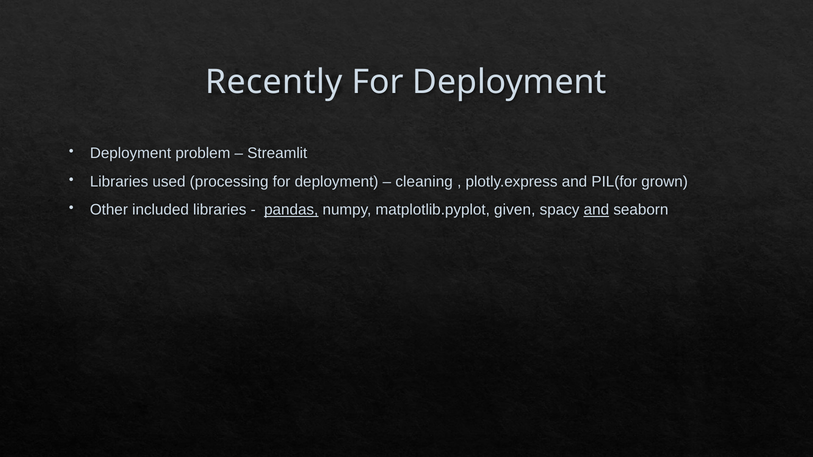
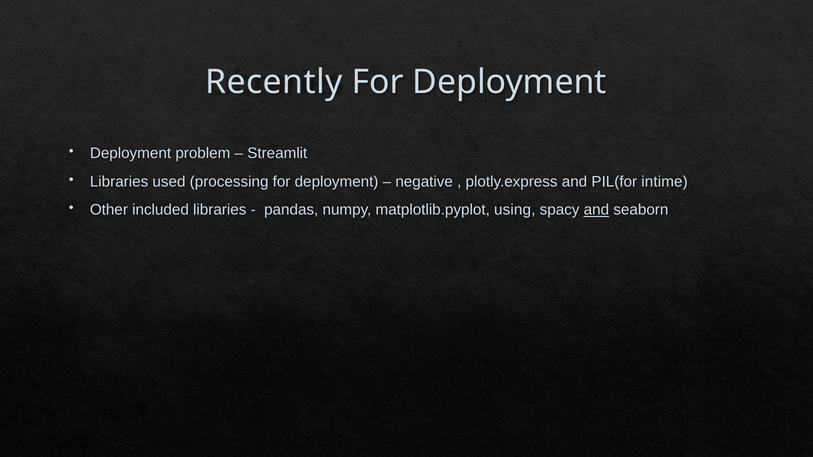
cleaning: cleaning -> negative (424, 182)
grown: grown -> intime (665, 182)
pandas underline: present -> none (291, 210)
given: given -> using (515, 210)
